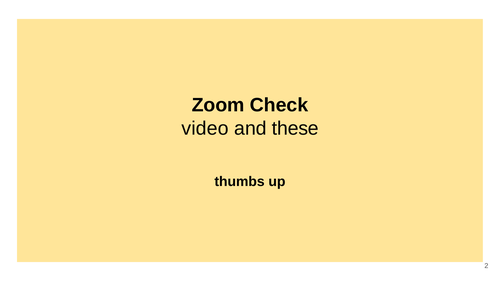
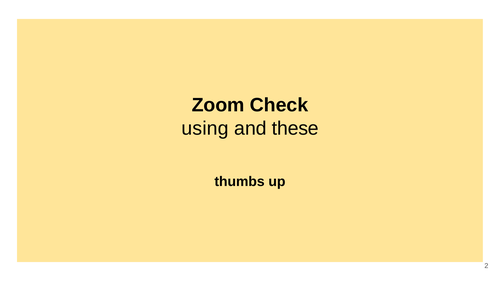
video: video -> using (205, 129)
